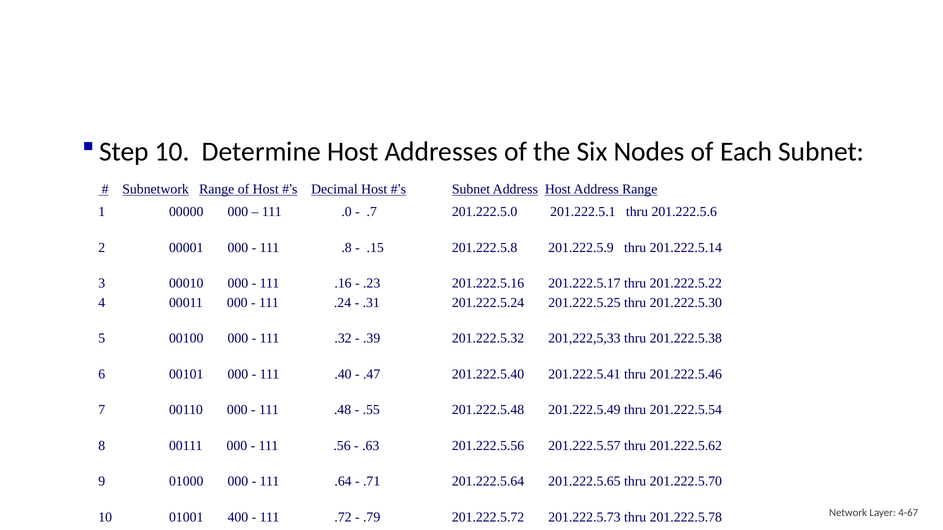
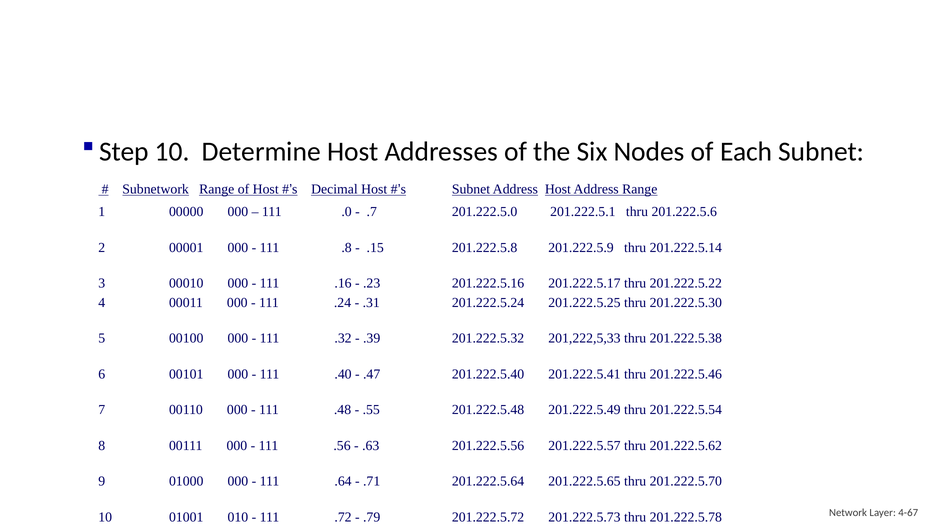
400: 400 -> 010 (238, 518)
